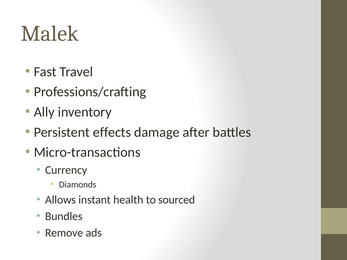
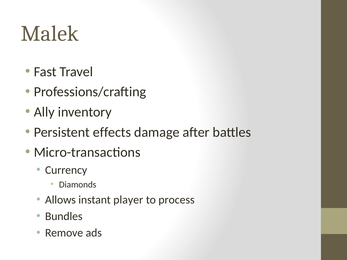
health: health -> player (128, 200)
sourced: sourced -> process (177, 200)
